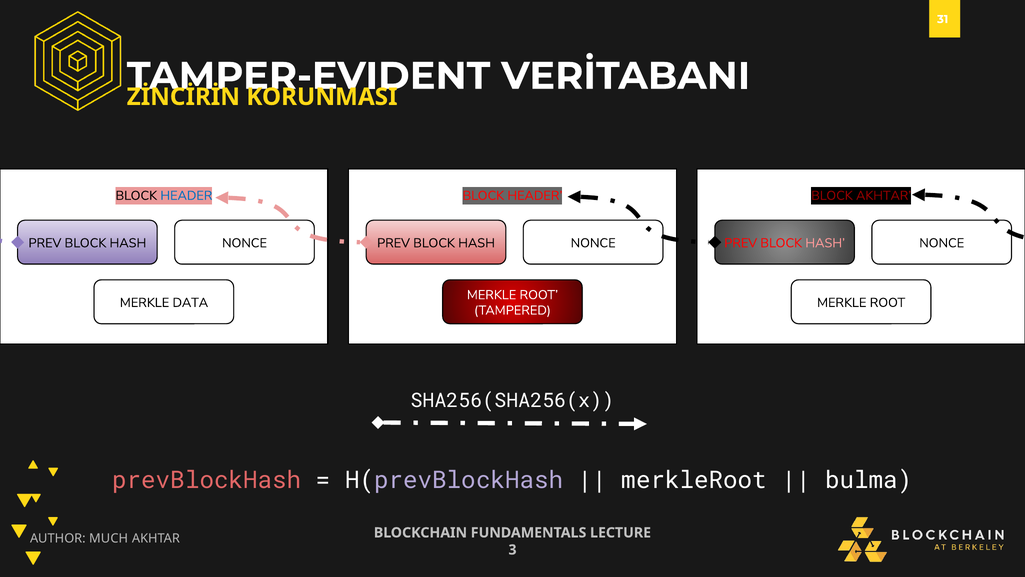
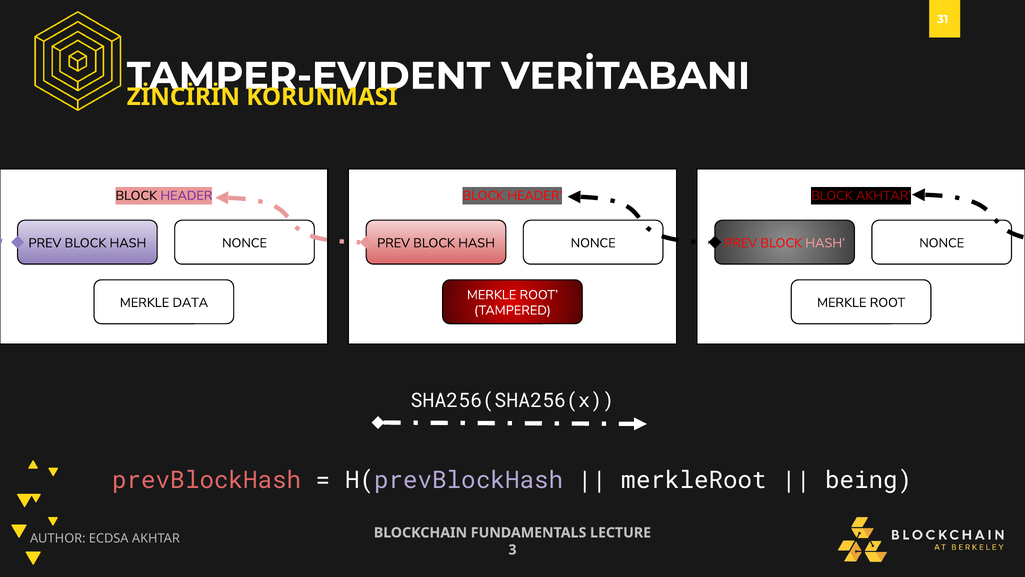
HEADER colour: blue -> purple (186, 195)
bulma: bulma -> being (869, 480)
MUCH: MUCH -> ECDSA (109, 538)
